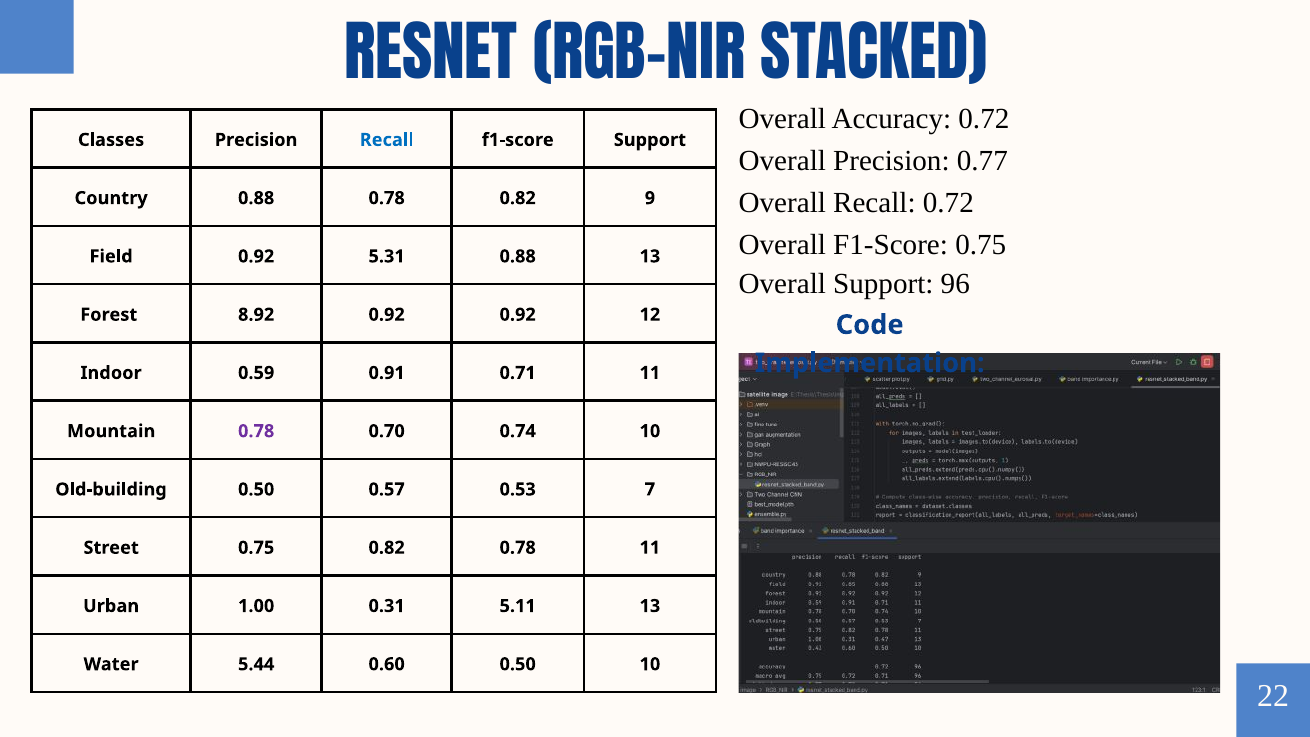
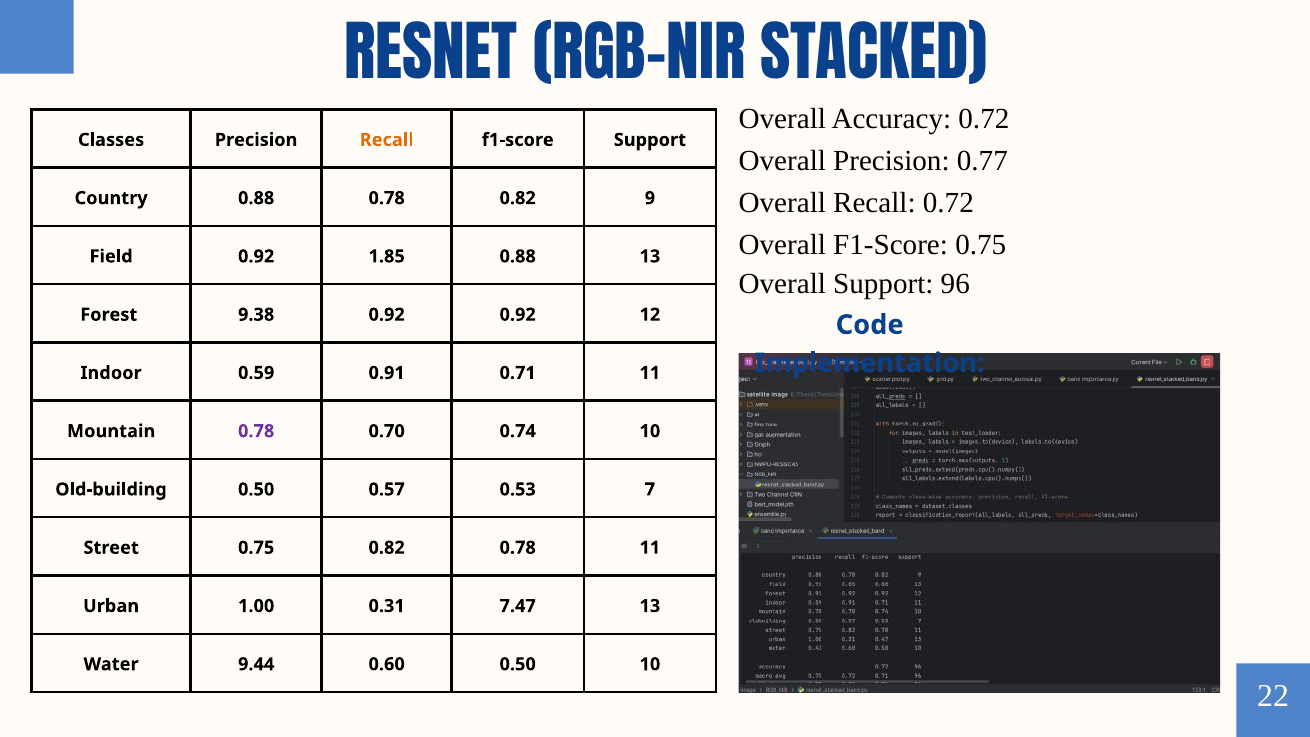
Recall colour: blue -> orange (387, 140)
5.31: 5.31 -> 1.85 (387, 256)
8.92: 8.92 -> 9.38 (256, 315)
5.11: 5.11 -> 7.47 (518, 606)
5.44: 5.44 -> 9.44 (256, 664)
